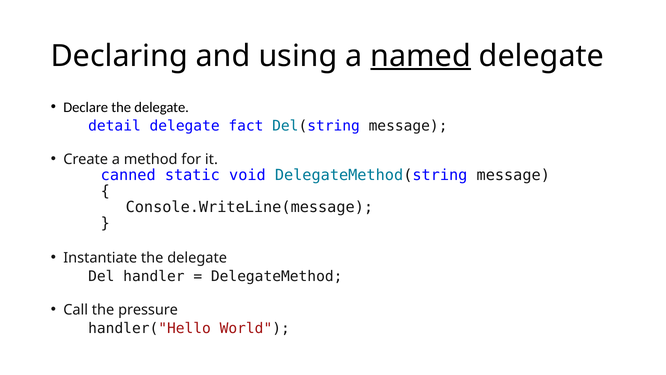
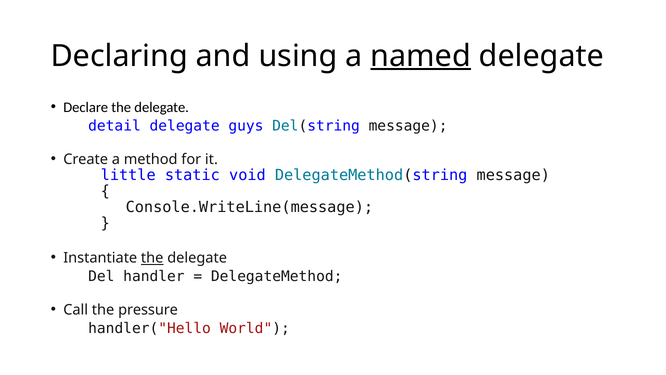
fact: fact -> guys (246, 126)
canned: canned -> little (128, 175)
the underline: none -> present (152, 258)
